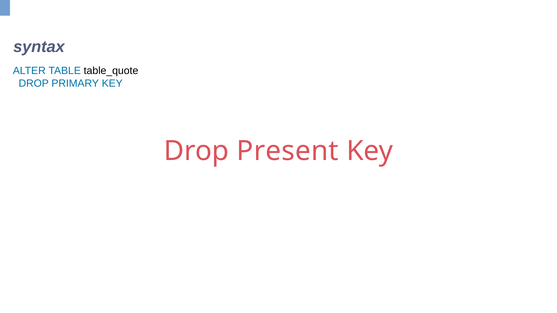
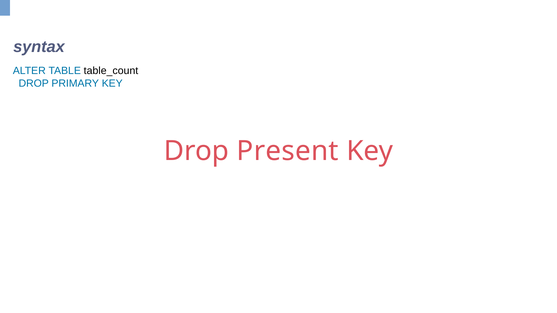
table_quote: table_quote -> table_count (111, 71)
